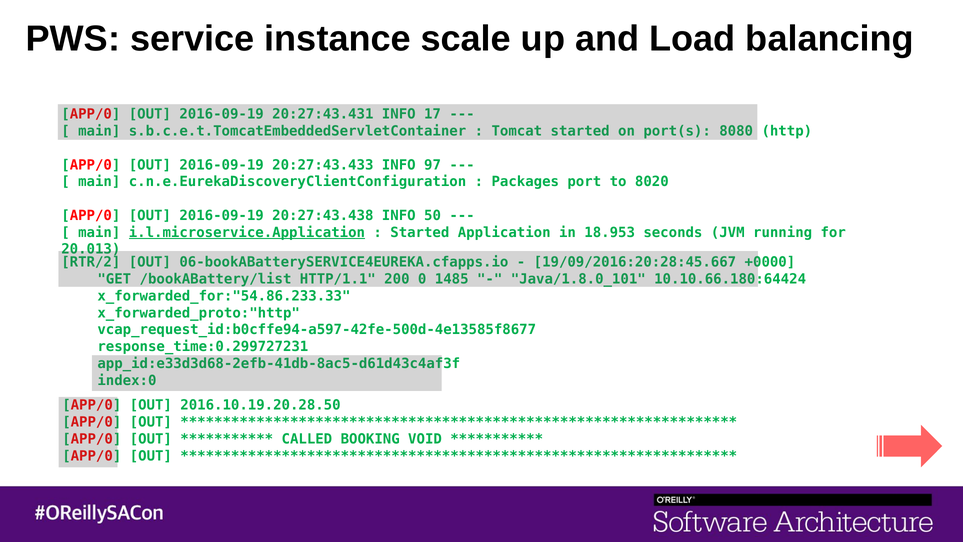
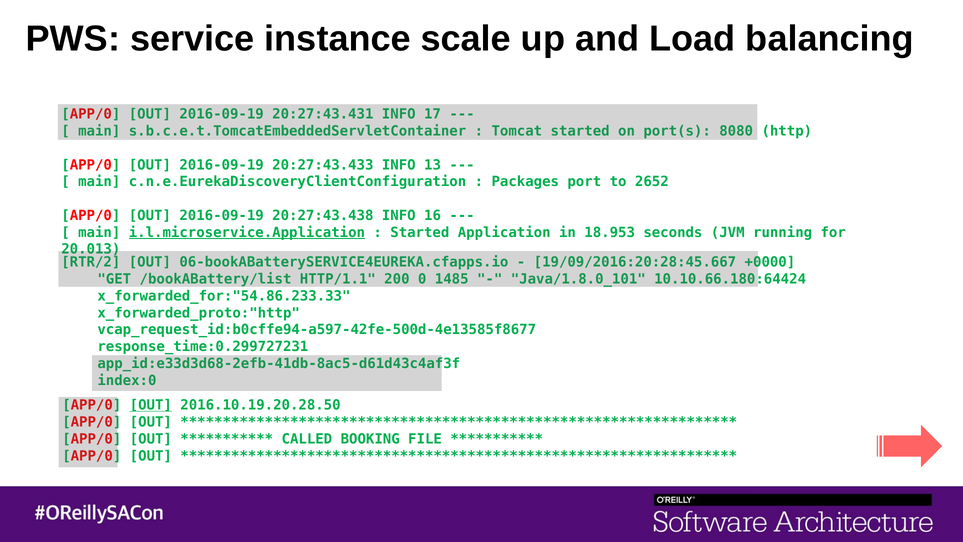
97: 97 -> 13 (433, 165)
8020: 8020 -> 2652 (652, 182)
50: 50 -> 16 (433, 215)
OUT underline: none -> present (151, 405)
VOID: VOID -> FILE (425, 439)
